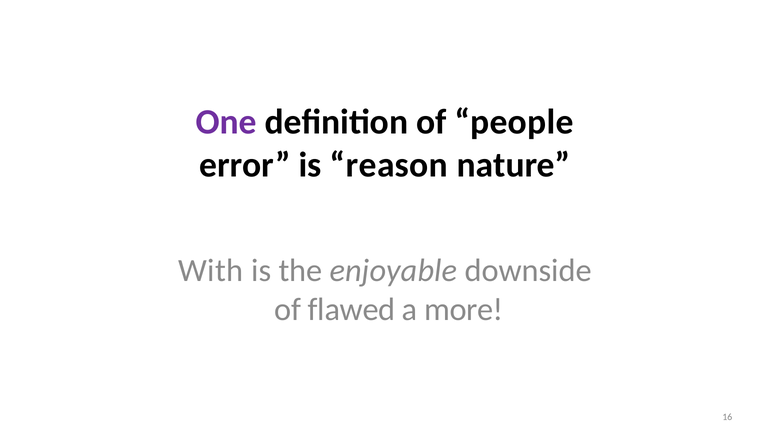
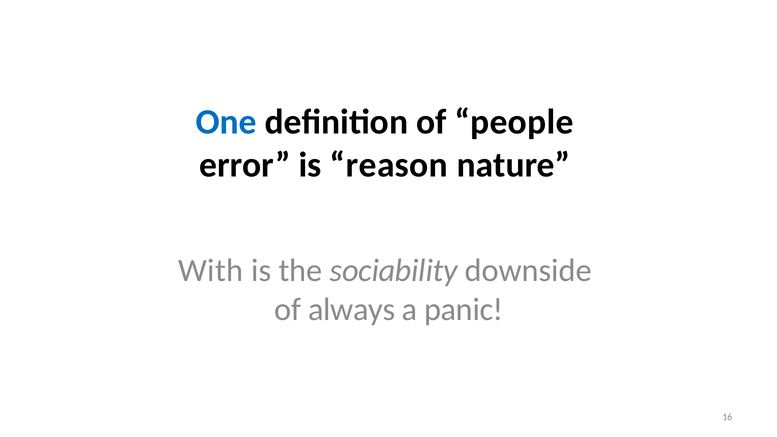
One colour: purple -> blue (226, 122)
enjoyable: enjoyable -> sociability (394, 271)
flawed: flawed -> always (352, 309)
more: more -> panic (464, 309)
